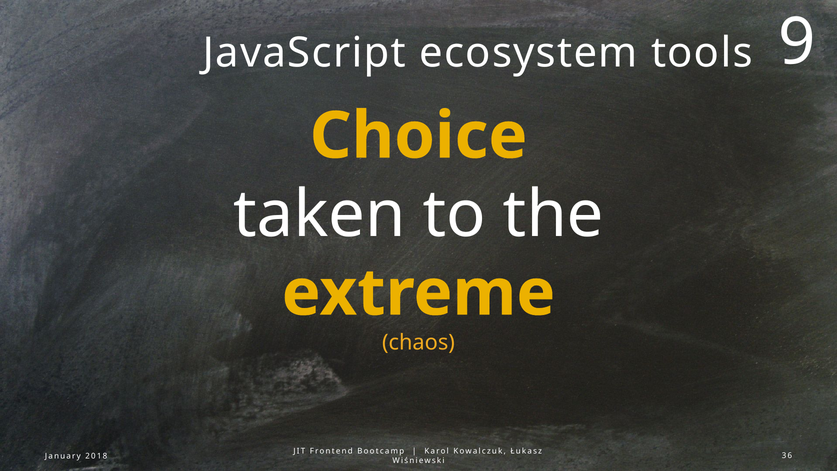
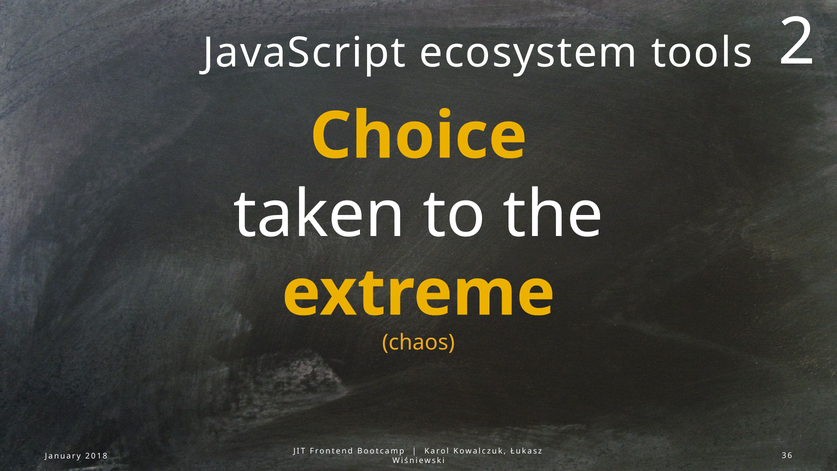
9: 9 -> 2 (797, 42)
